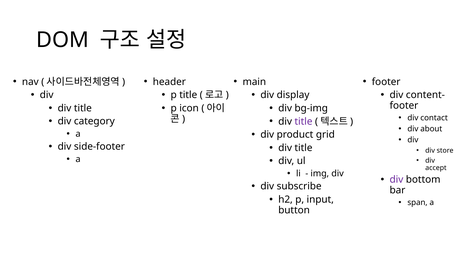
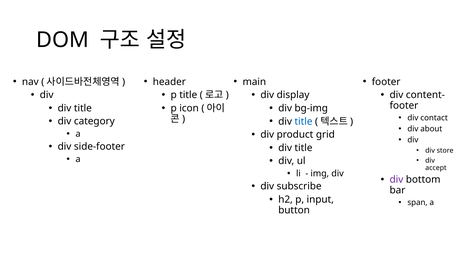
title colour: purple -> blue (304, 121)
